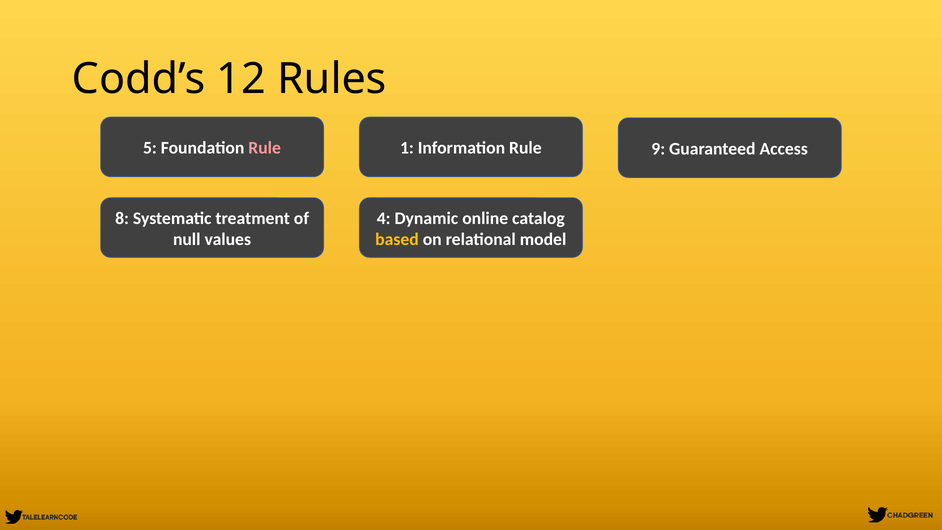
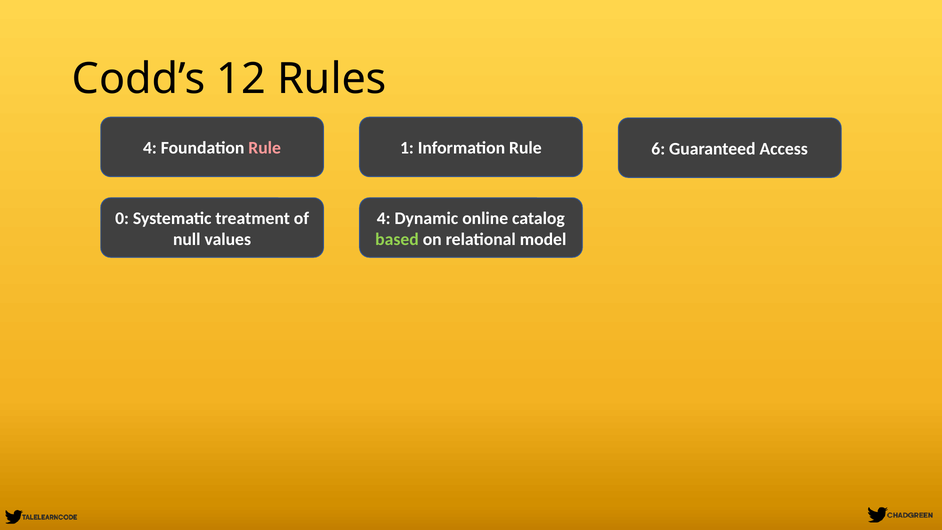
5: 5 -> 4 (150, 148)
9: 9 -> 6 (658, 149)
8: 8 -> 0 (122, 218)
based colour: yellow -> light green (397, 239)
